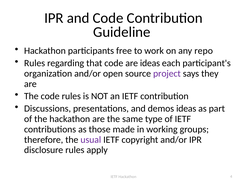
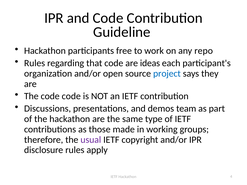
project colour: purple -> blue (167, 74)
code rules: rules -> code (71, 96)
demos ideas: ideas -> team (186, 109)
